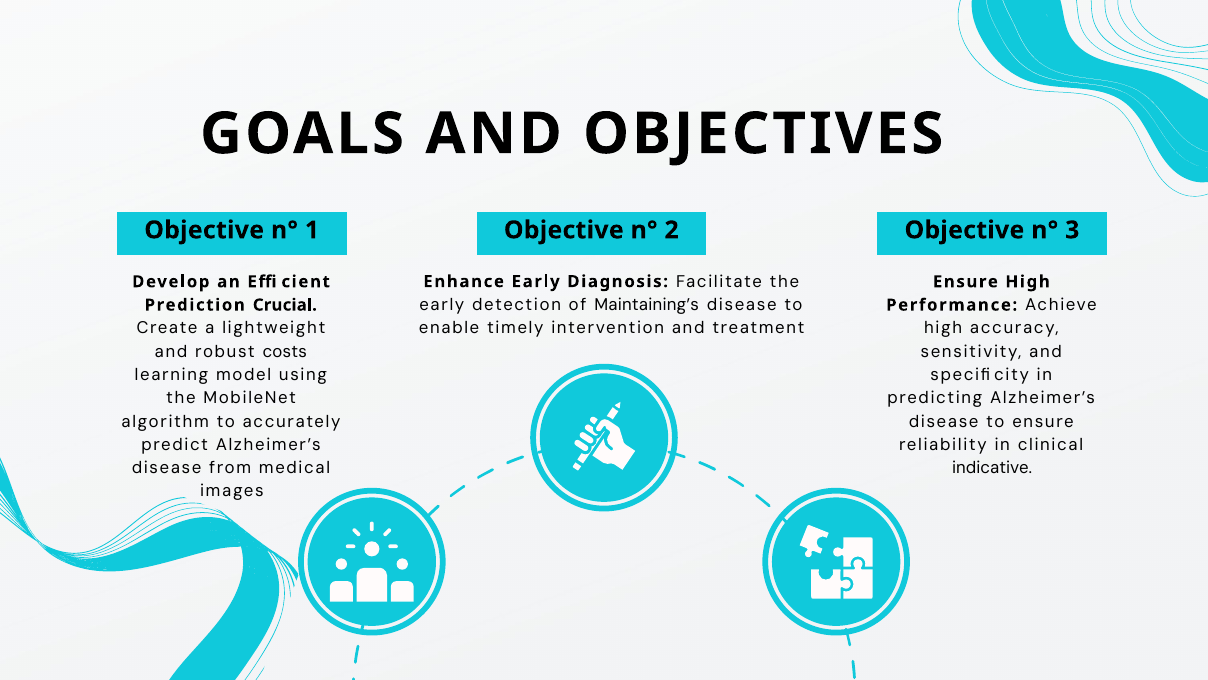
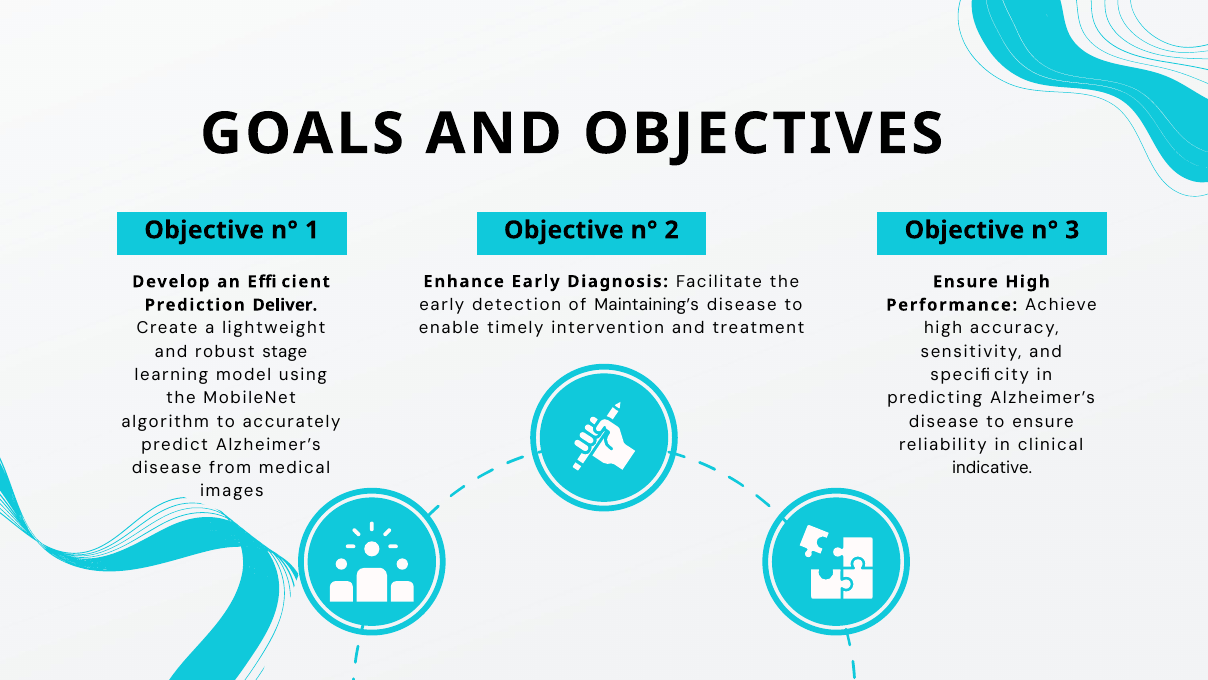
Crucial: Crucial -> Deliver (285, 305)
costs: costs -> stage (285, 351)
